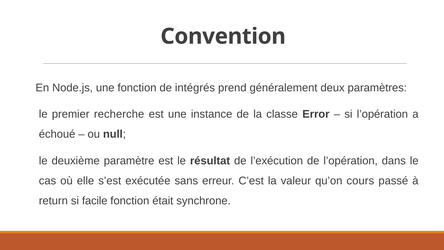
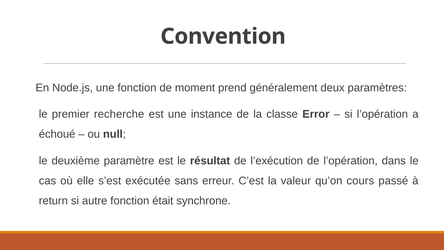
intégrés: intégrés -> moment (195, 88)
facile: facile -> autre (95, 201)
